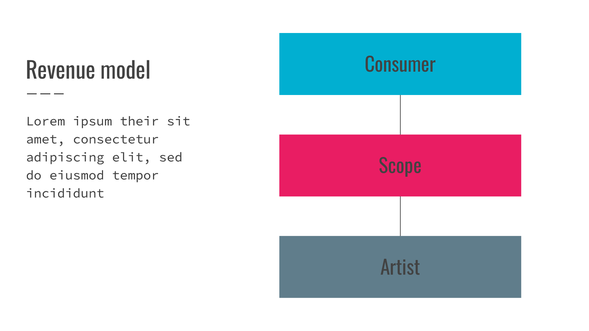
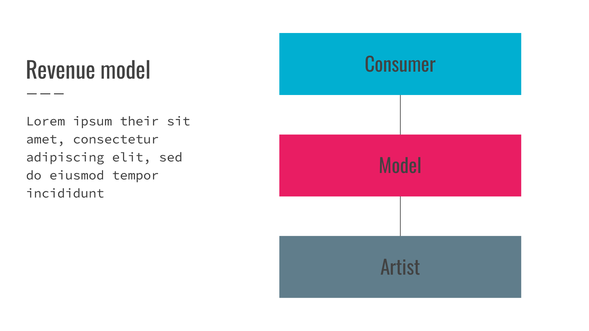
Scope: Scope -> Model (400, 167)
